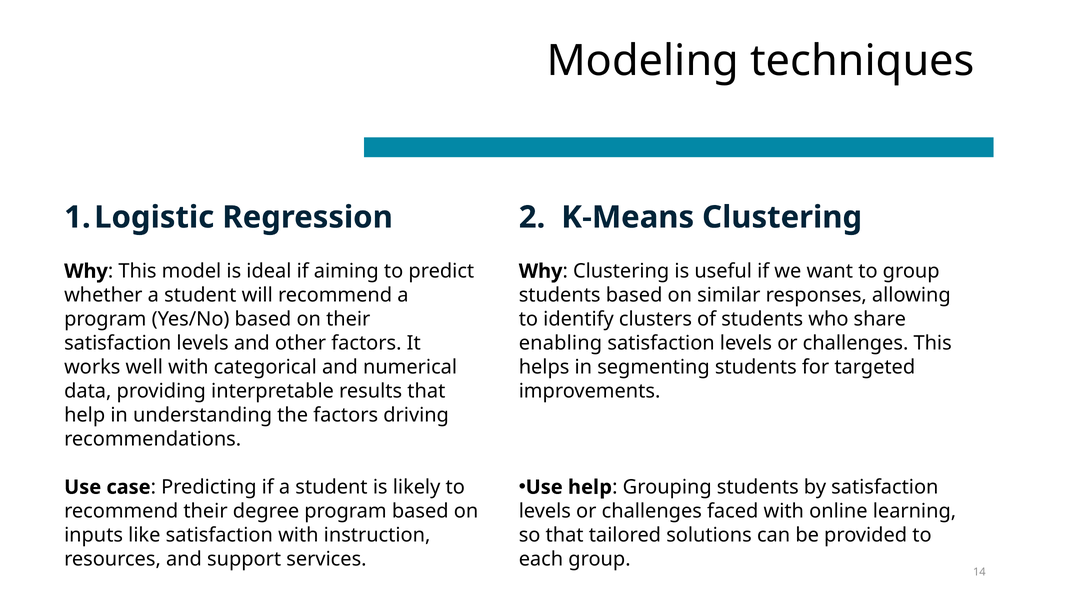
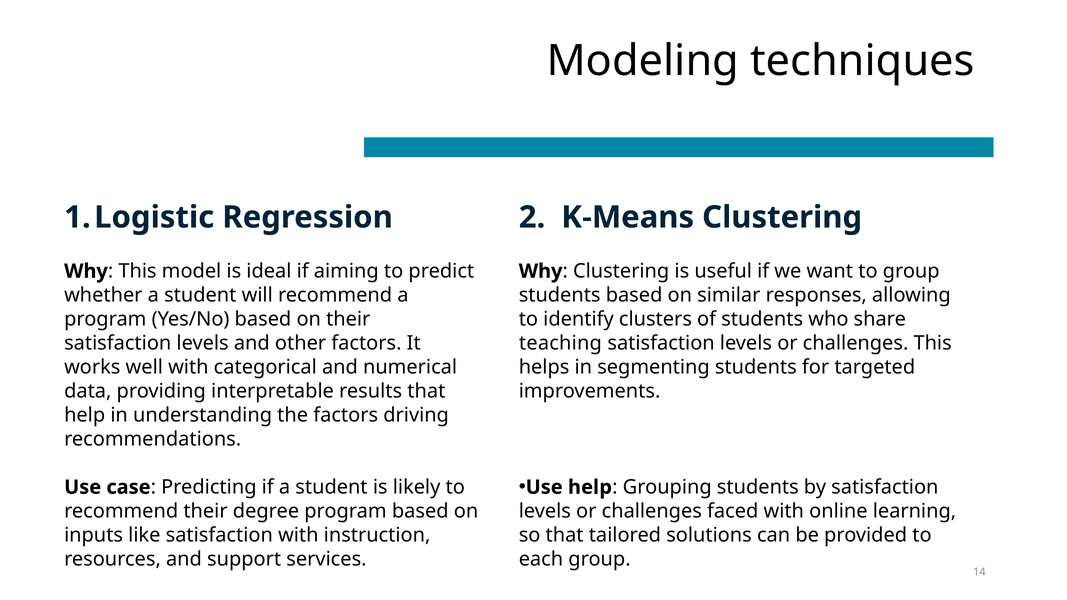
enabling: enabling -> teaching (560, 343)
